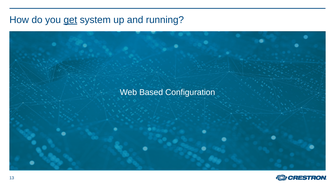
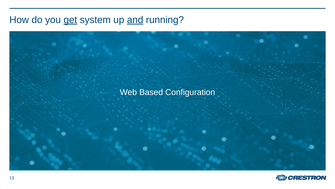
and underline: none -> present (135, 20)
